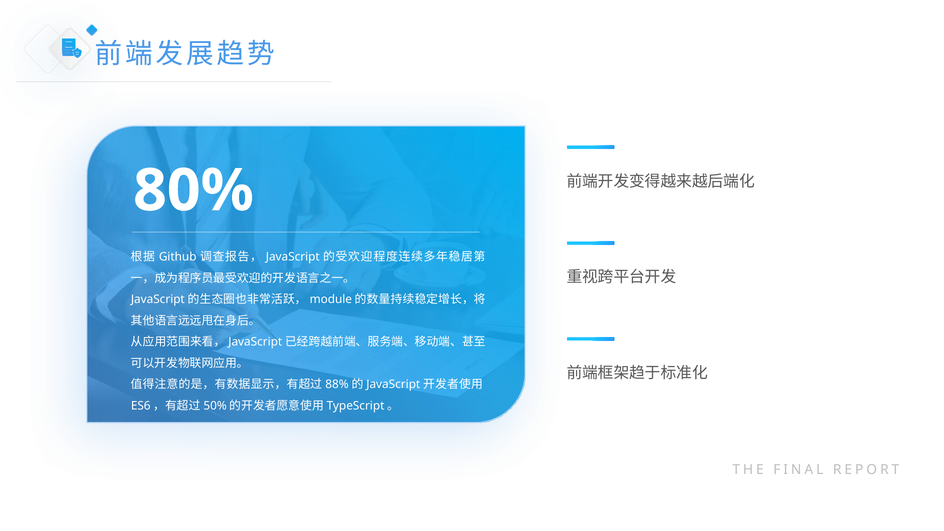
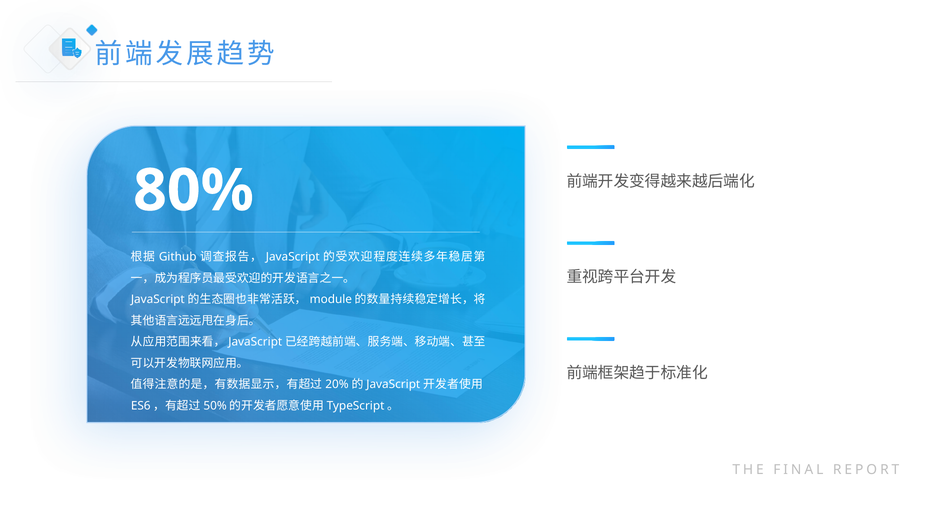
88%: 88% -> 20% (337, 384)
